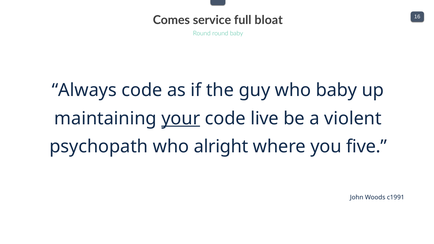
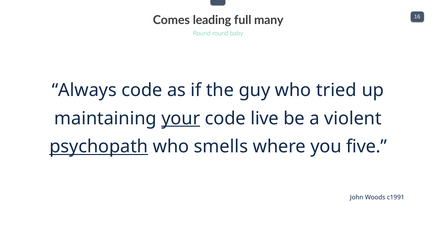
service: service -> leading (212, 20)
bloat: bloat -> many (269, 20)
who baby: baby -> tried (336, 90)
psychopath underline: none -> present (99, 147)
alright: alright -> smells (221, 147)
